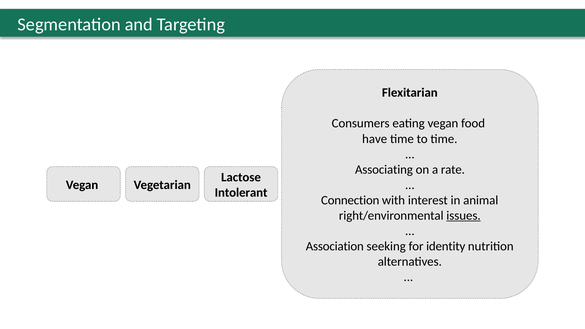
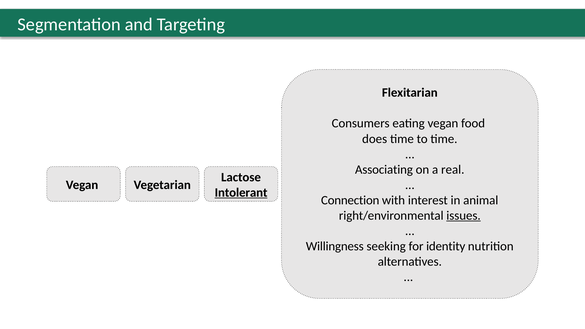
have: have -> does (375, 139)
rate: rate -> real (453, 170)
Intolerant underline: none -> present (241, 193)
Association: Association -> Willingness (335, 246)
